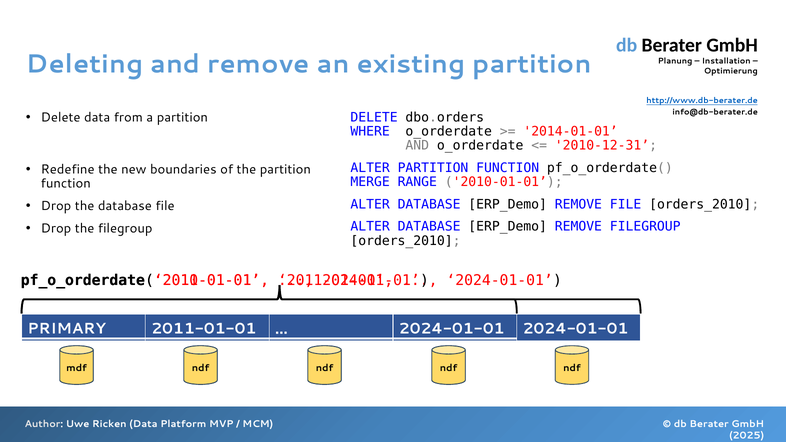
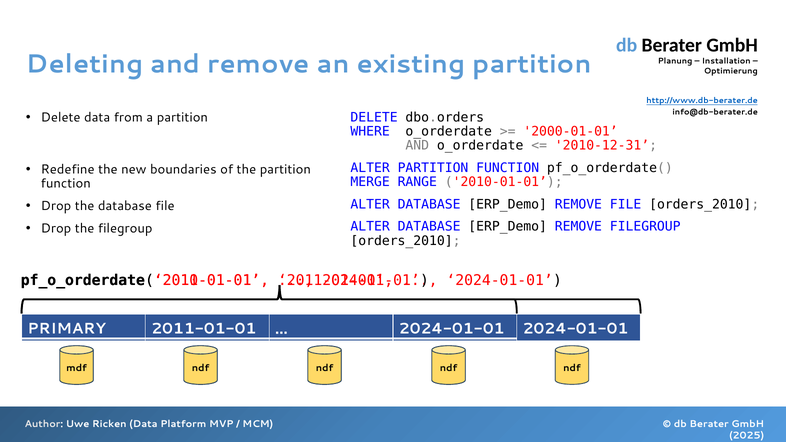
2014-01-01: 2014-01-01 -> 2000-01-01 (571, 132)
